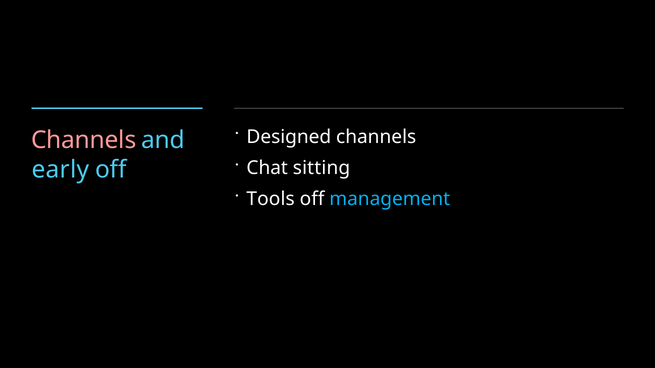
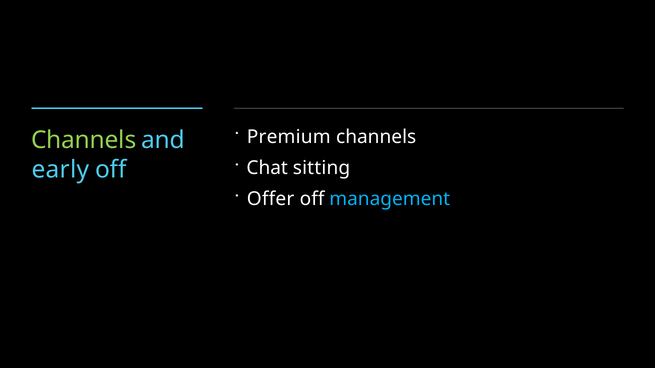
Designed: Designed -> Premium (289, 137)
Channels colour: pink -> light green (84, 141)
Tools: Tools -> Offer (271, 199)
